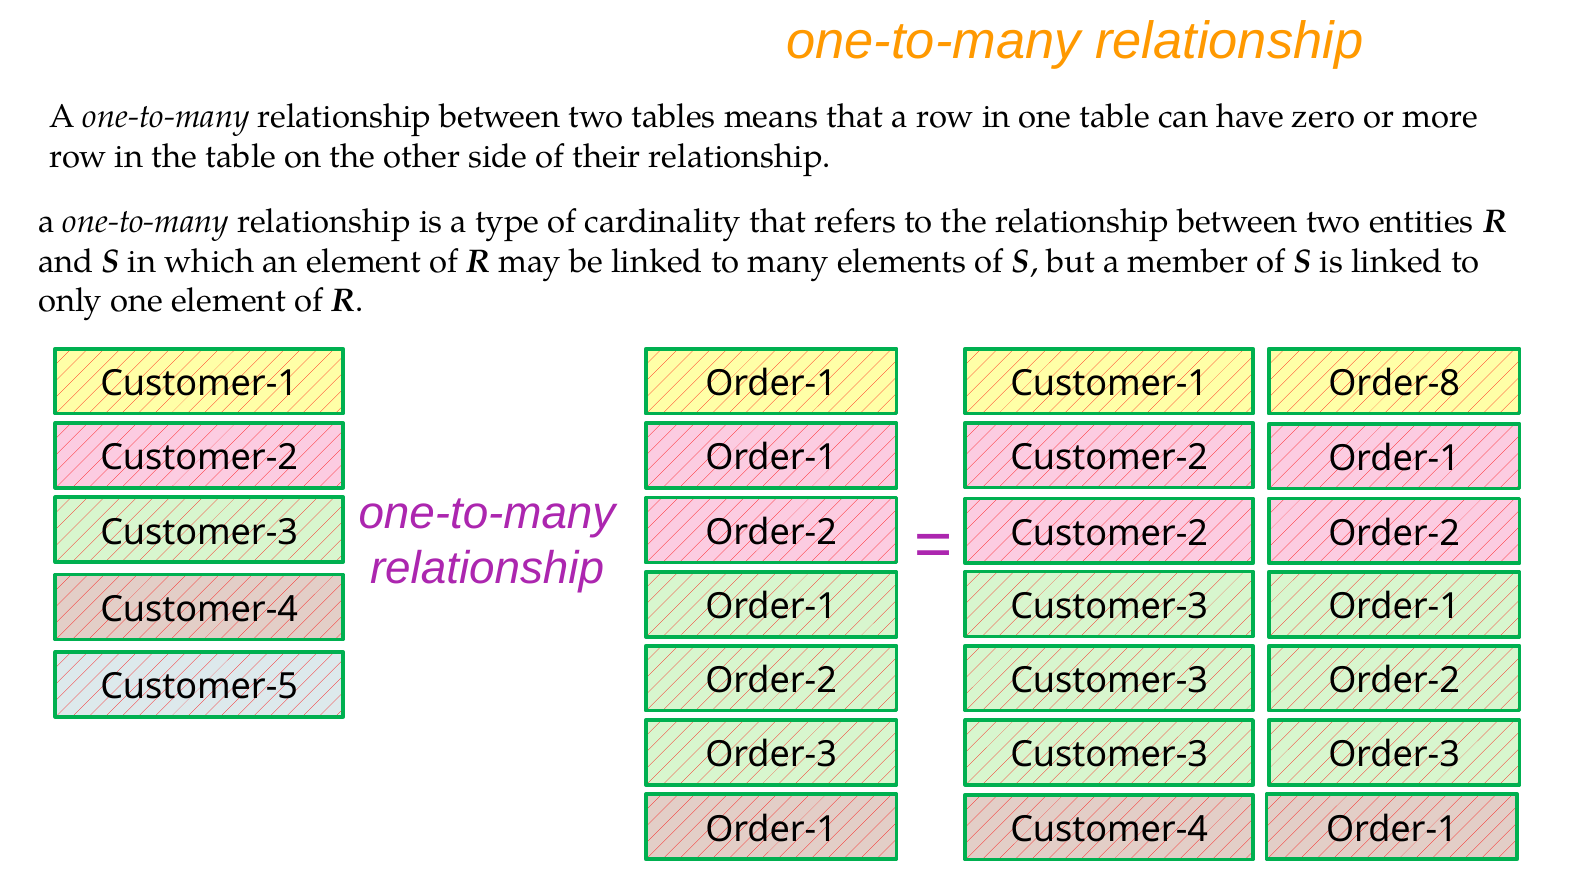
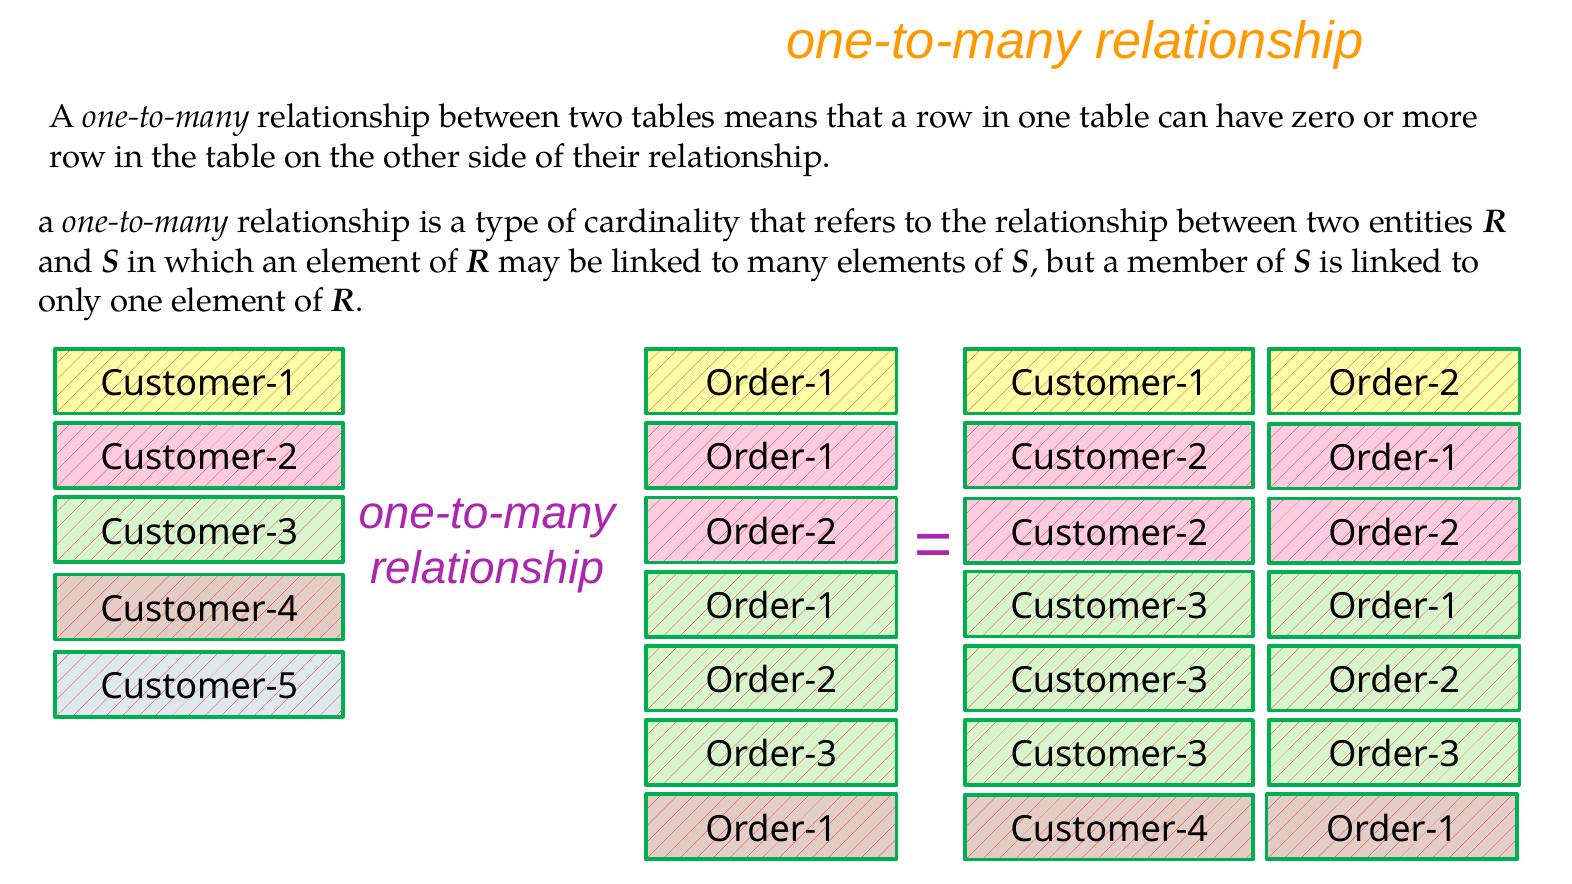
Customer-1 Order-8: Order-8 -> Order-2 (1394, 384)
